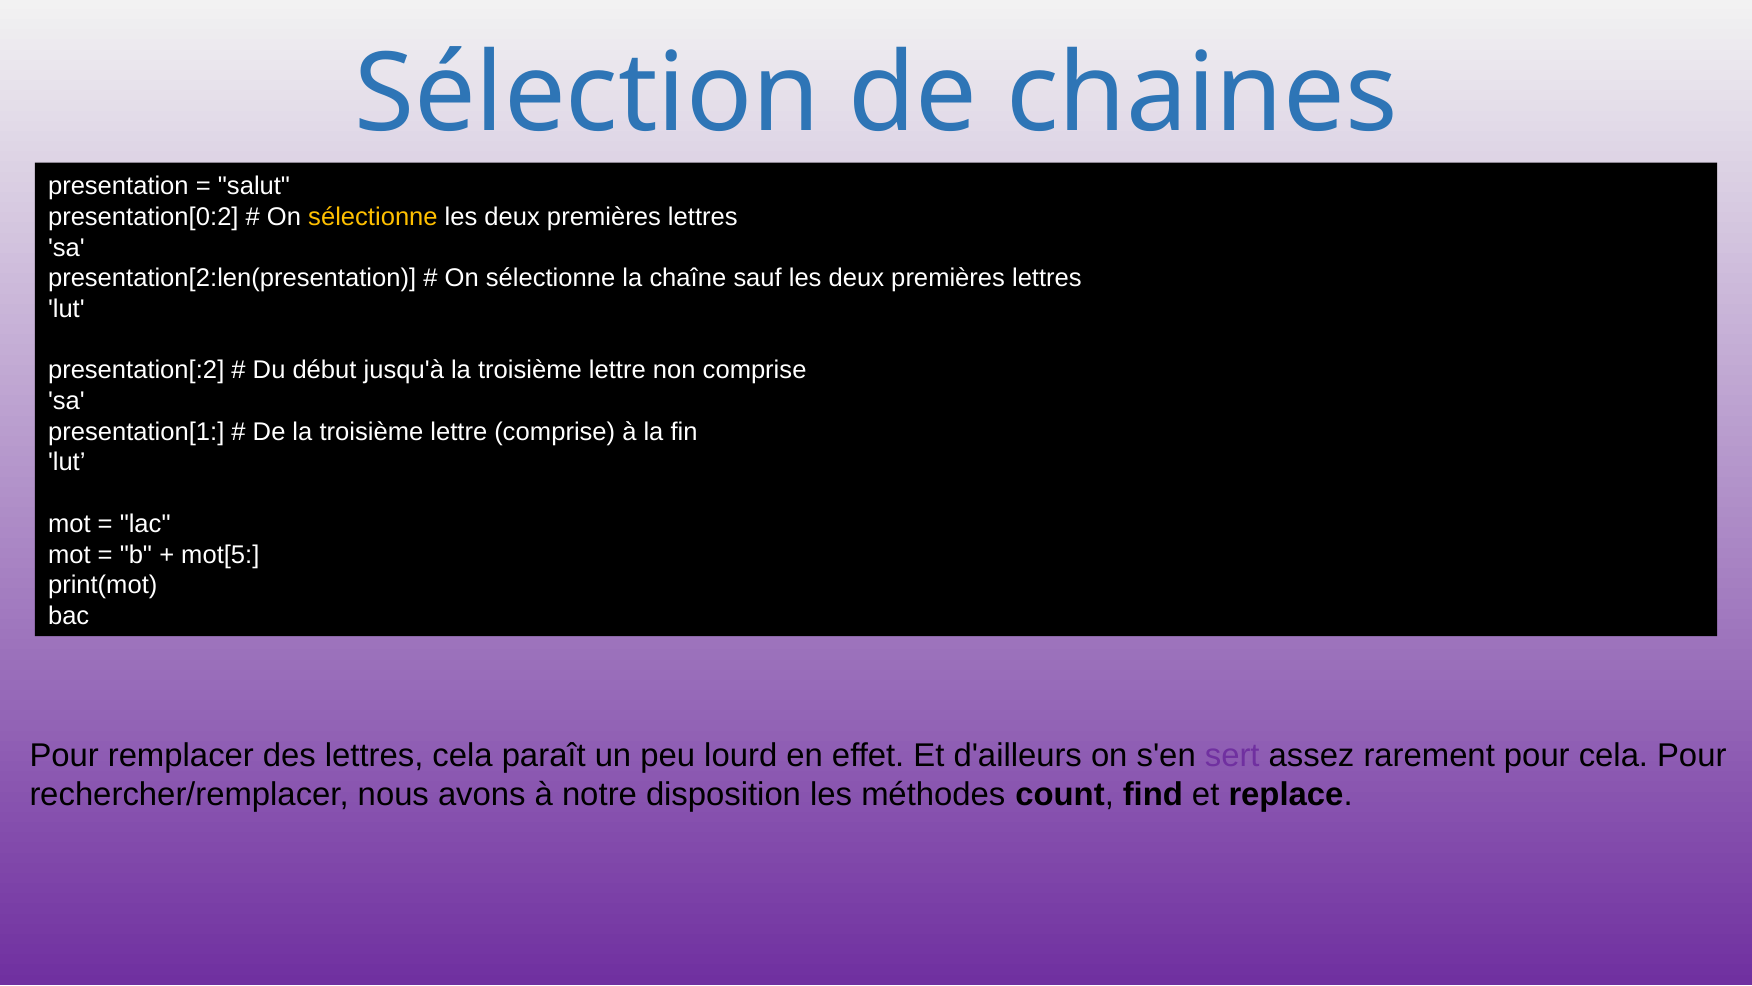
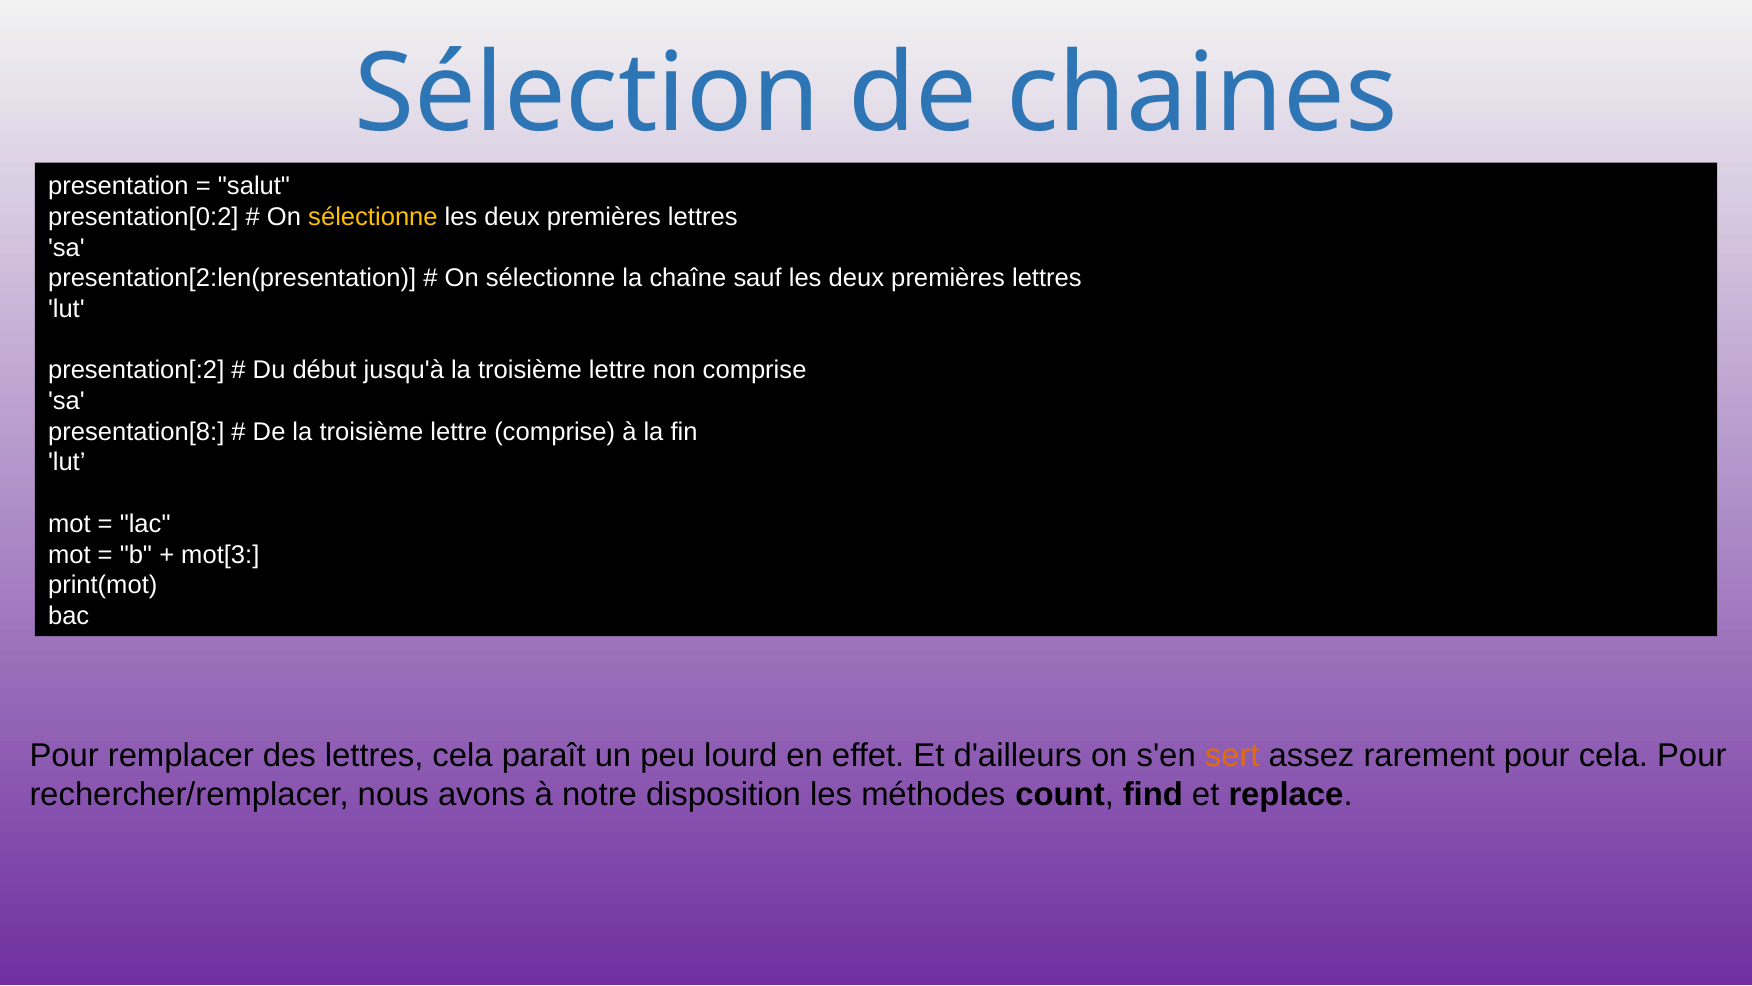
presentation[1: presentation[1 -> presentation[8 (136, 432)
mot[5: mot[5 -> mot[3 (220, 554)
sert colour: purple -> orange (1232, 755)
